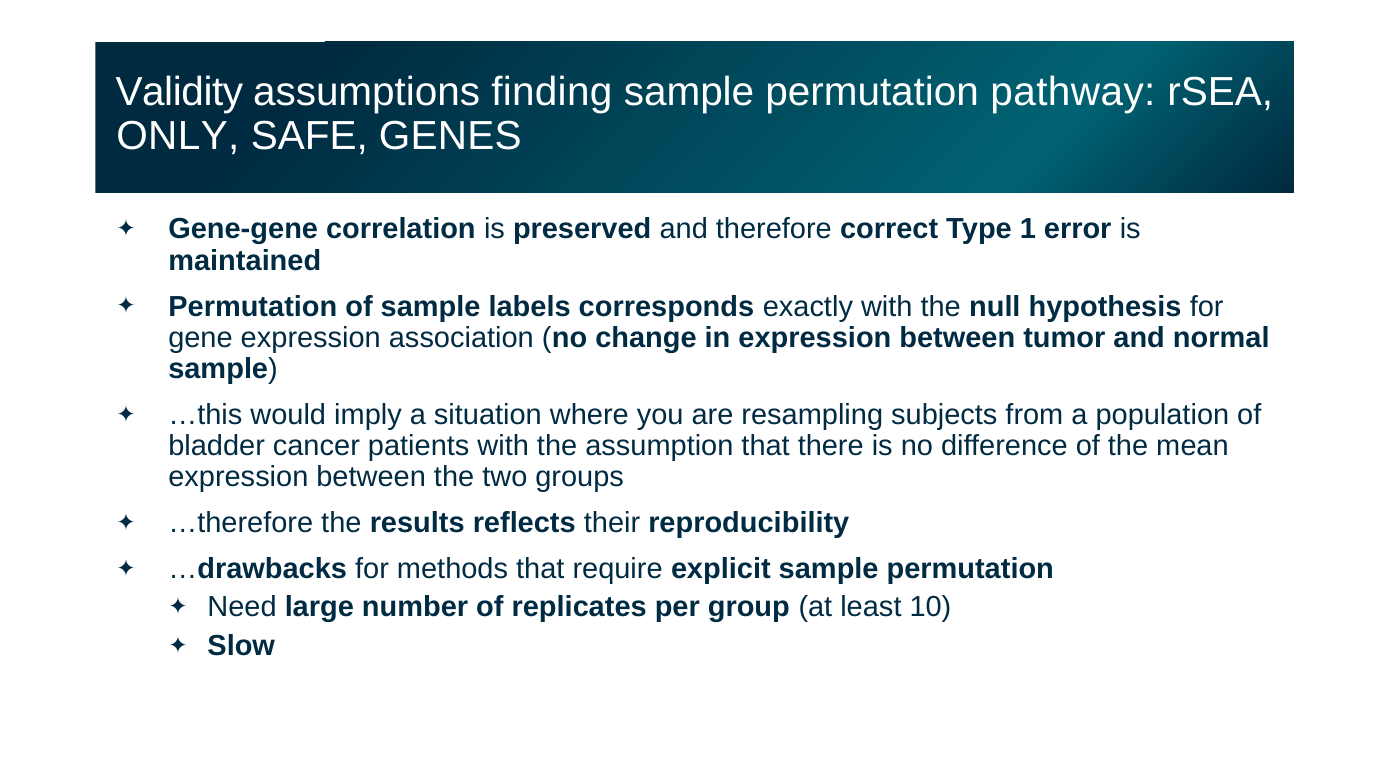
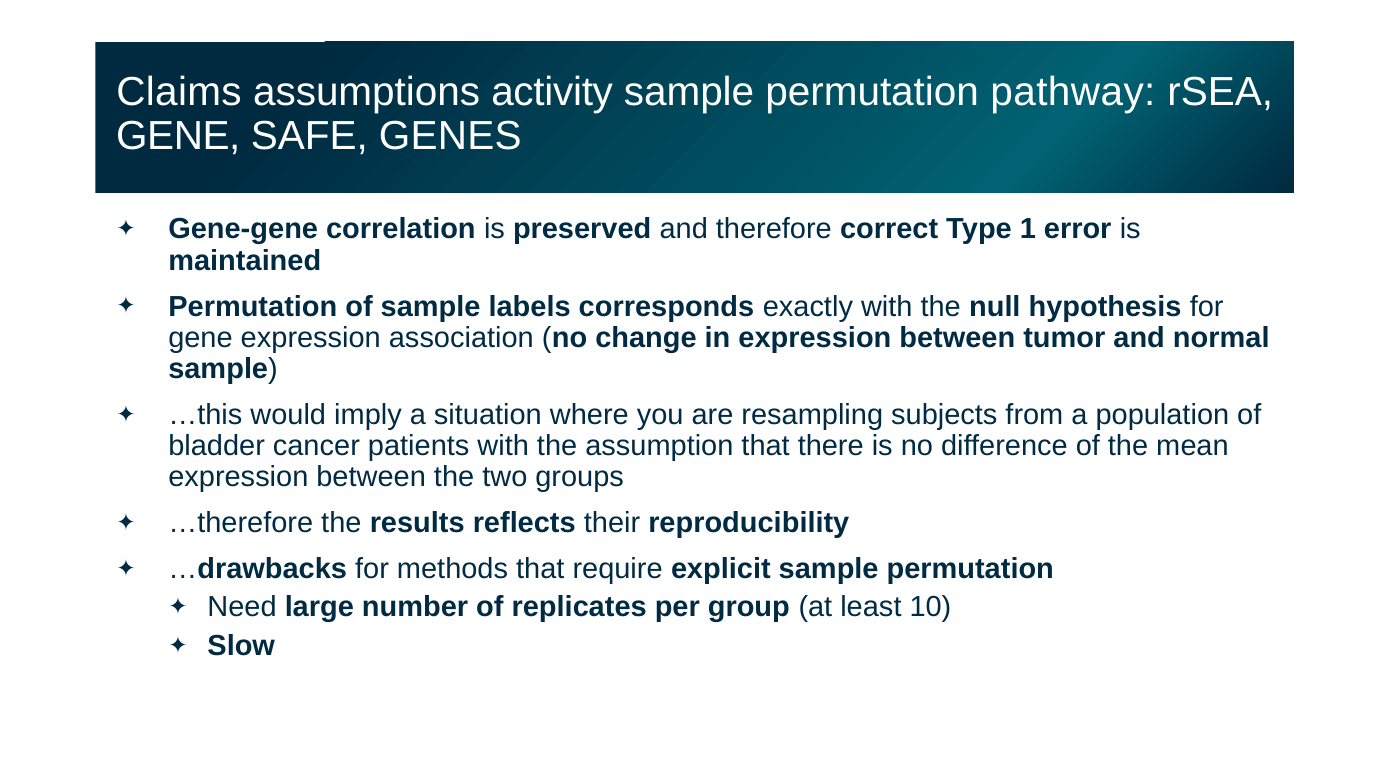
Validity: Validity -> Claims (179, 92)
finding: finding -> activity (552, 92)
ONLY: ONLY -> GENE (178, 136)
